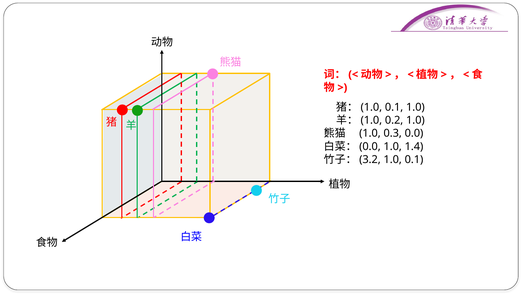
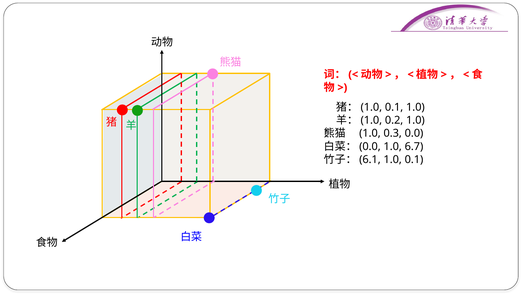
1.4: 1.4 -> 6.7 (414, 146)
3.2: 3.2 -> 6.1 (370, 159)
